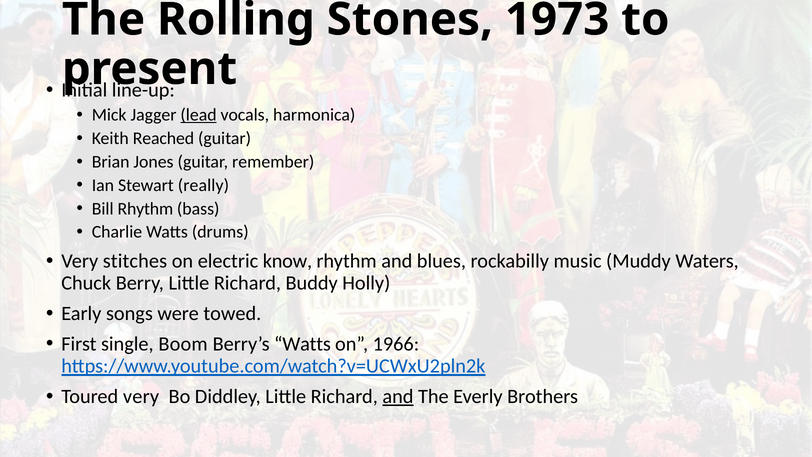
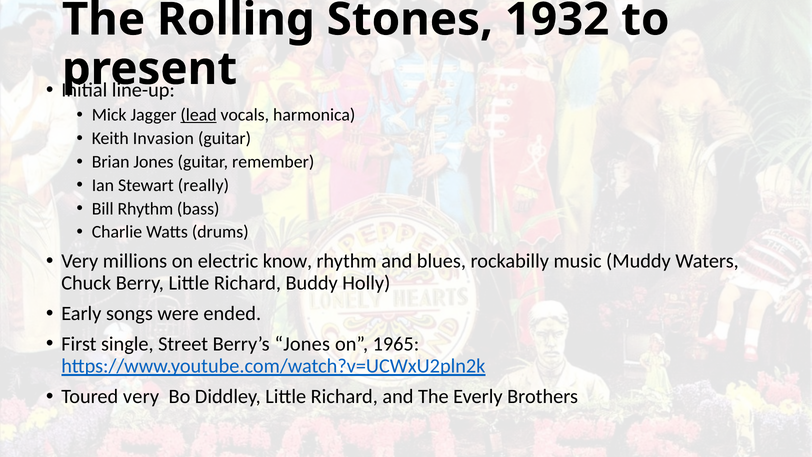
1973: 1973 -> 1932 (557, 19)
Reached: Reached -> Invasion (163, 138)
stitches: stitches -> millions (135, 261)
towed: towed -> ended (232, 313)
Boom: Boom -> Street (183, 344)
Berry’s Watts: Watts -> Jones (302, 344)
1966: 1966 -> 1965 (396, 344)
and underline: present -> none (398, 396)
